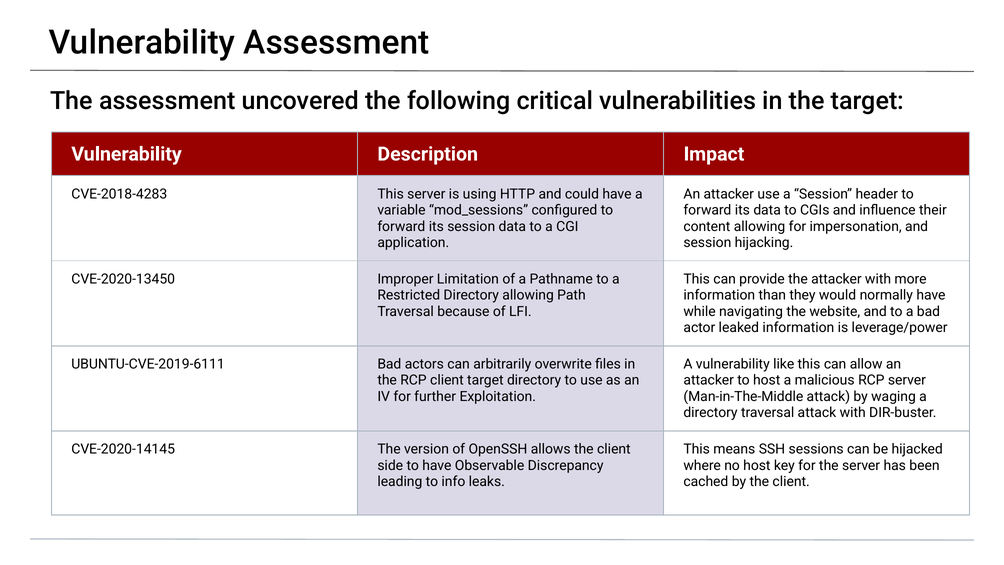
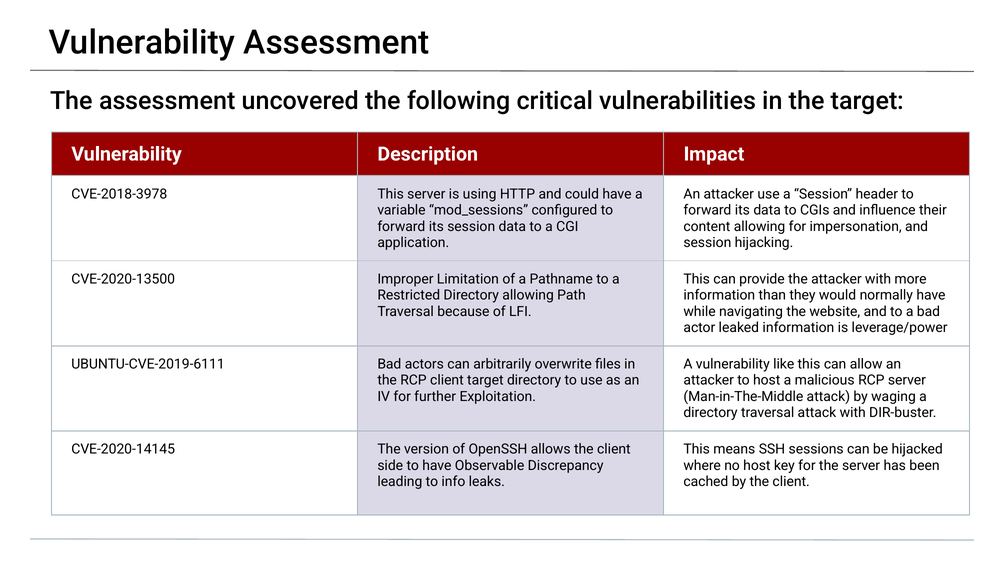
CVE-2018-4283: CVE-2018-4283 -> CVE-2018-3978 (119, 194)
CVE-2020-13450: CVE-2020-13450 -> CVE-2020-13500 (123, 279)
